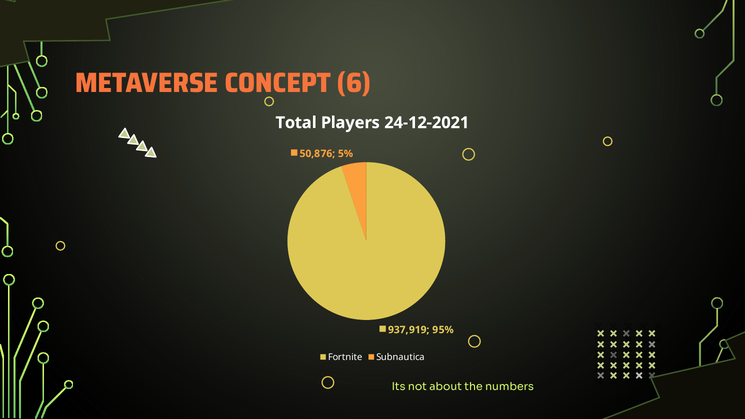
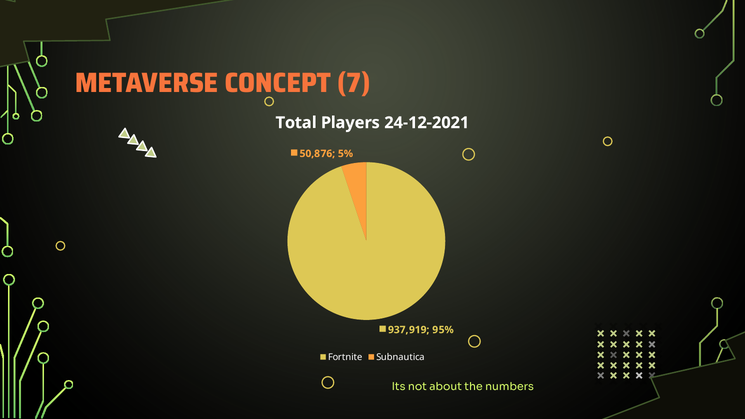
6: 6 -> 7 (354, 83)
